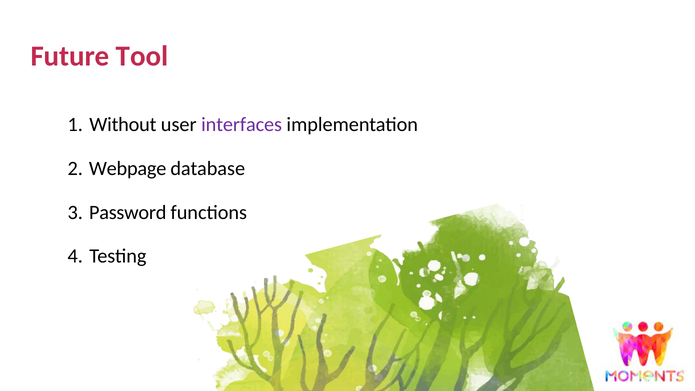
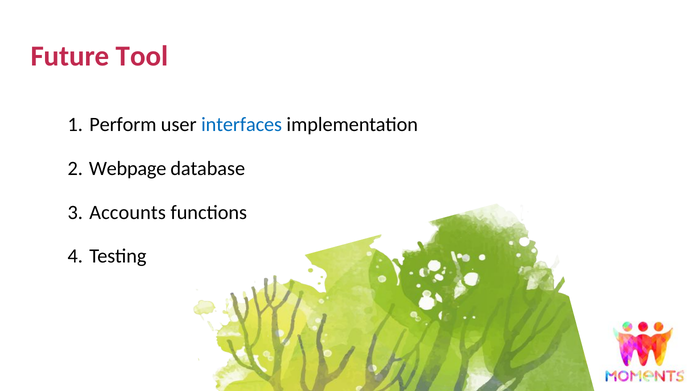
Without: Without -> Perform (123, 125)
interfaces colour: purple -> blue (242, 125)
Password: Password -> Accounts (128, 212)
